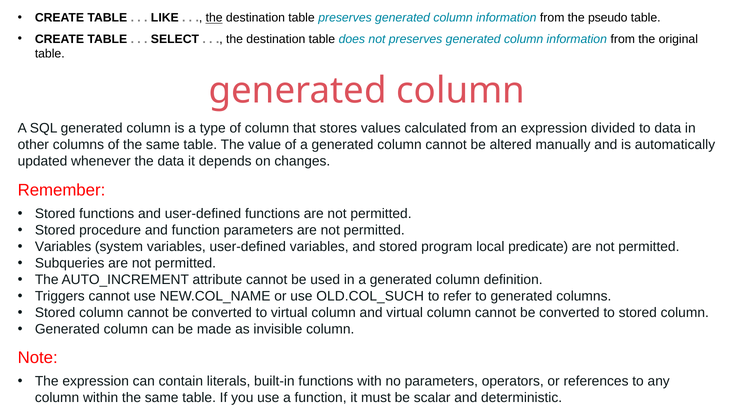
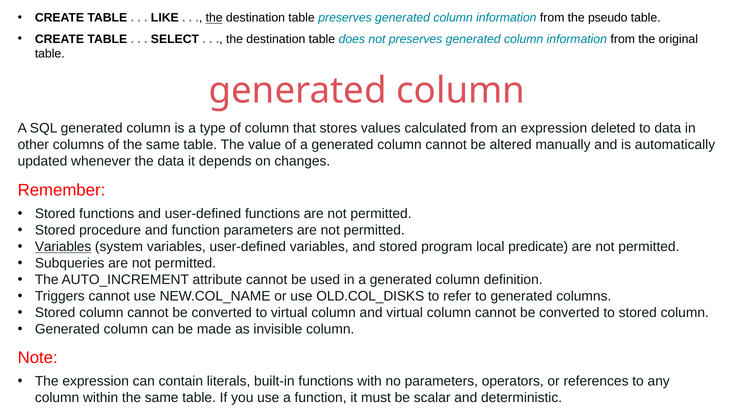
divided: divided -> deleted (613, 128)
Variables underline: none -> present (63, 247)
OLD.COL_SUCH: OLD.COL_SUCH -> OLD.COL_DISKS (370, 296)
